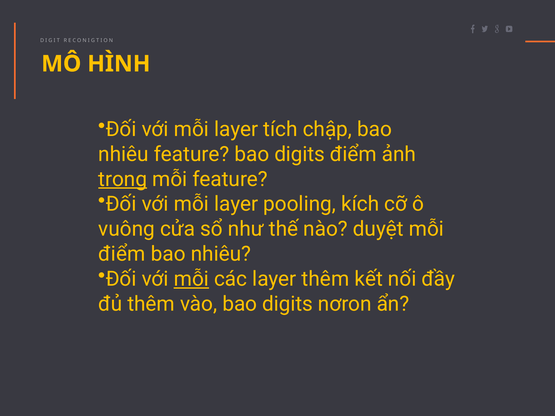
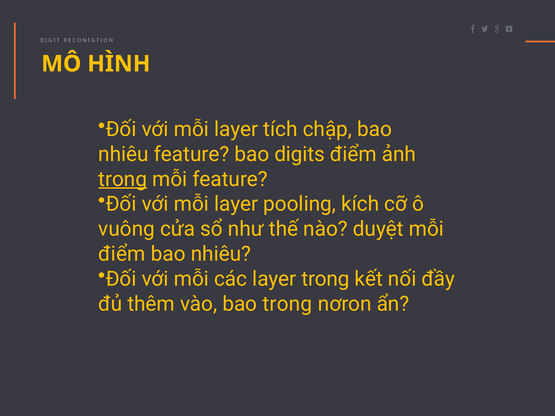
mỗi underline: present -> none (191, 279)
layer thêm: thêm -> trong (326, 279)
vào bao digits: digits -> trong (287, 304)
